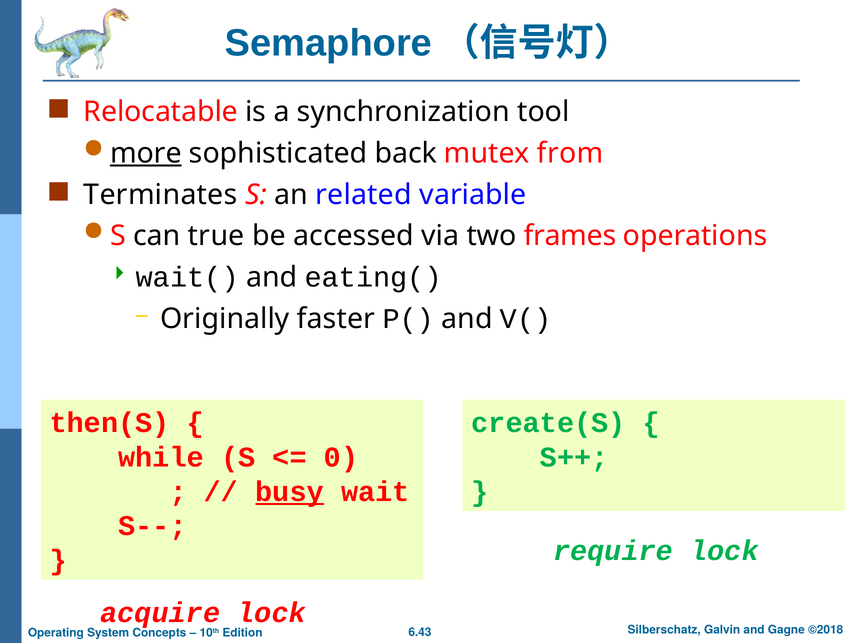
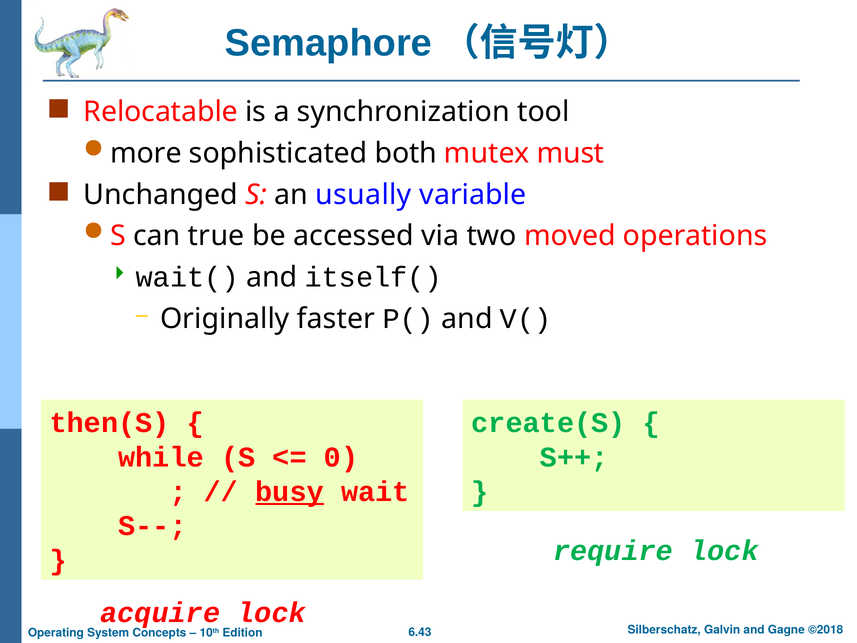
more underline: present -> none (146, 153)
back: back -> both (406, 153)
from: from -> must (570, 153)
Terminates: Terminates -> Unchanged (161, 194)
related: related -> usually (364, 194)
frames: frames -> moved (570, 236)
eating(: eating( -> itself( (373, 277)
